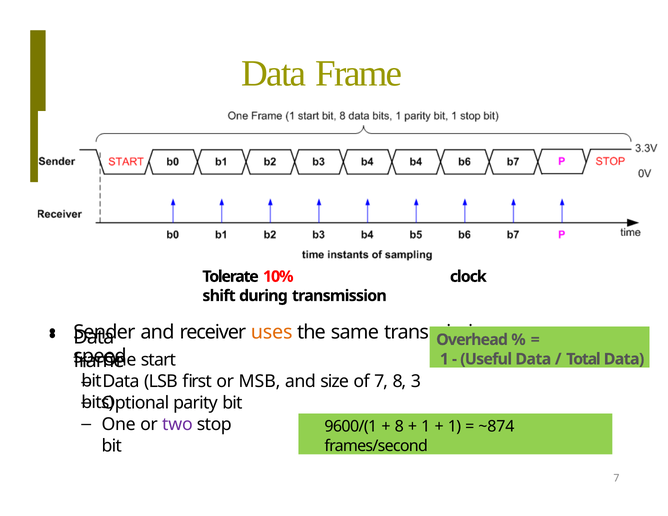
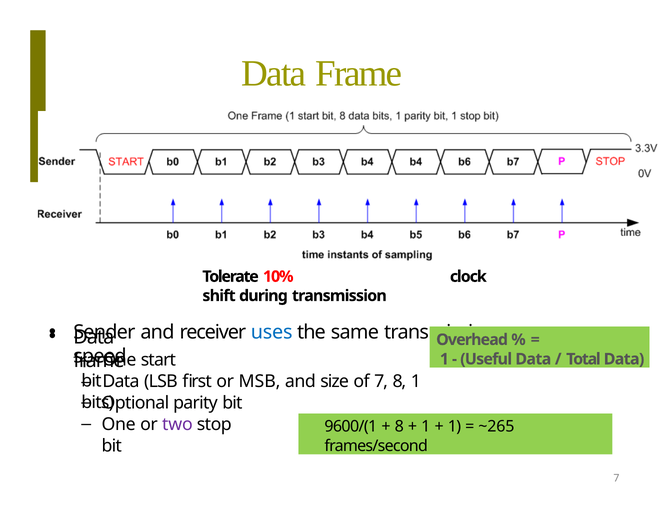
uses colour: orange -> blue (272, 332)
8 3: 3 -> 1 (416, 381)
~874: ~874 -> ~265 (496, 427)
